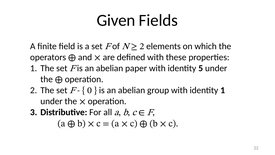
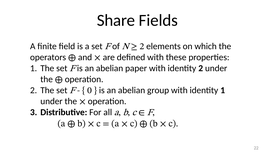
Given: Given -> Share (116, 20)
identity 5: 5 -> 2 (201, 68)
